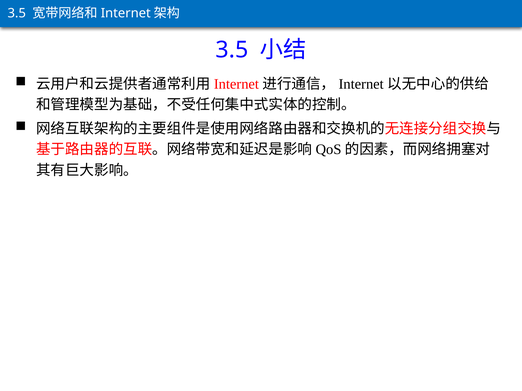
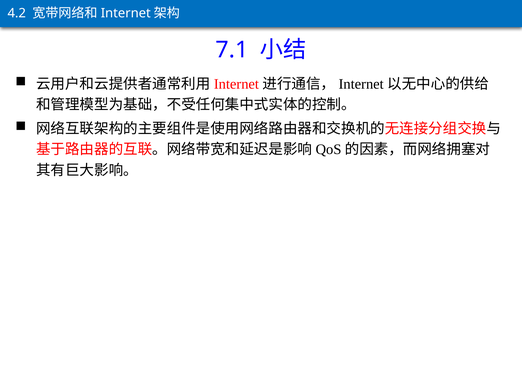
3.5: 3.5 -> 4.2 (17, 13)
3.5: 3.5 -> 7.1 (232, 50)
